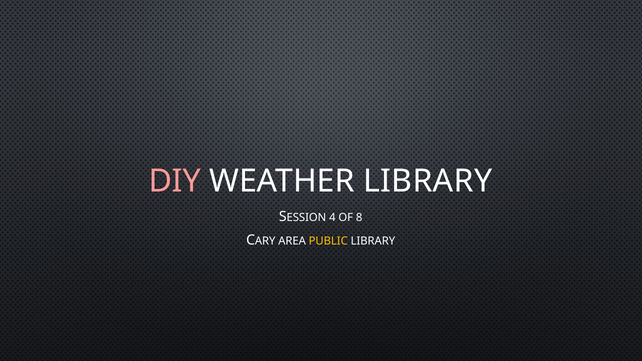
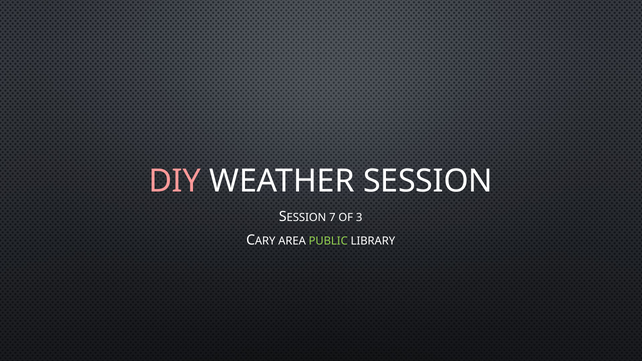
WEATHER LIBRARY: LIBRARY -> SESSION (428, 181)
4: 4 -> 7 (332, 217)
8: 8 -> 3 (359, 217)
PUBLIC colour: yellow -> light green (328, 241)
